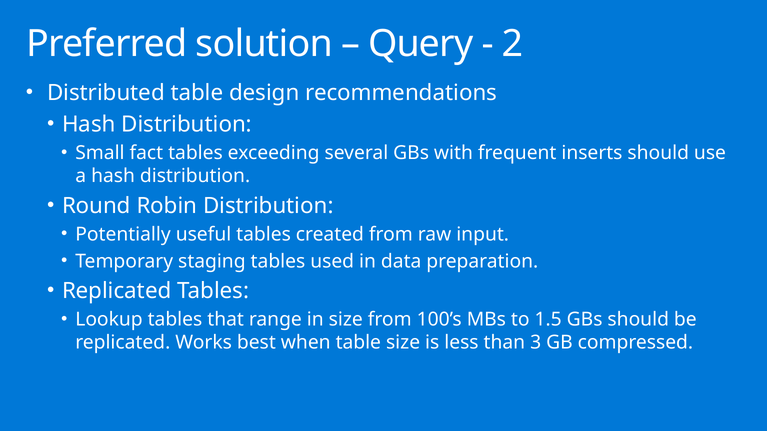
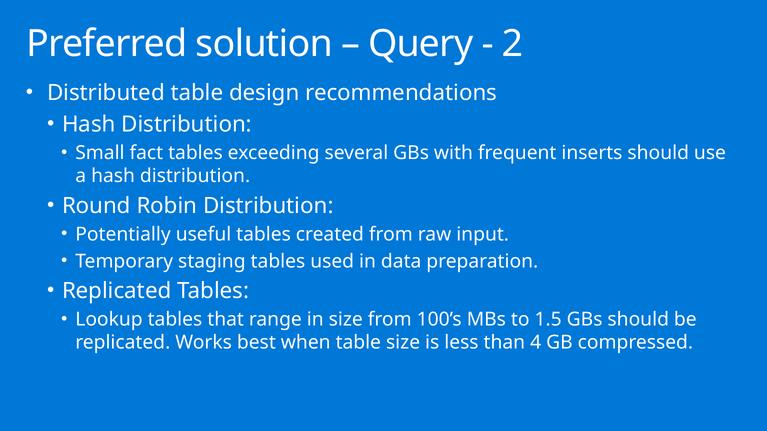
3: 3 -> 4 (536, 343)
